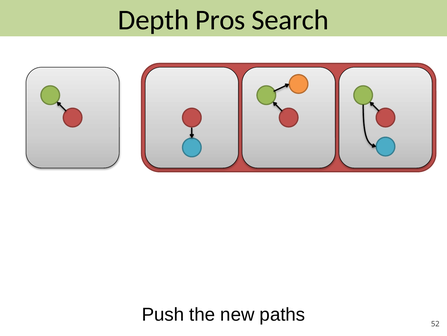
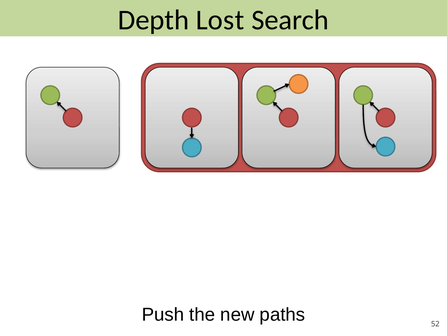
Pros: Pros -> Lost (220, 20)
